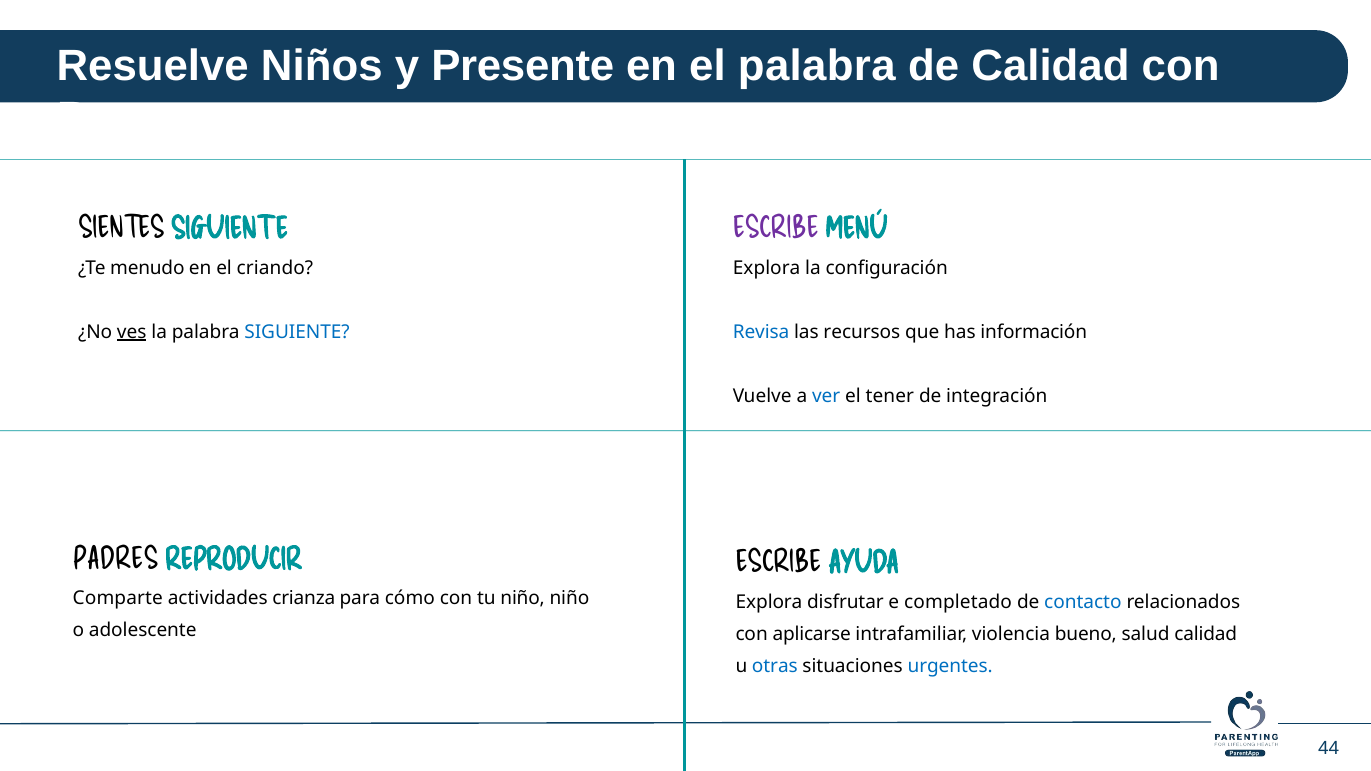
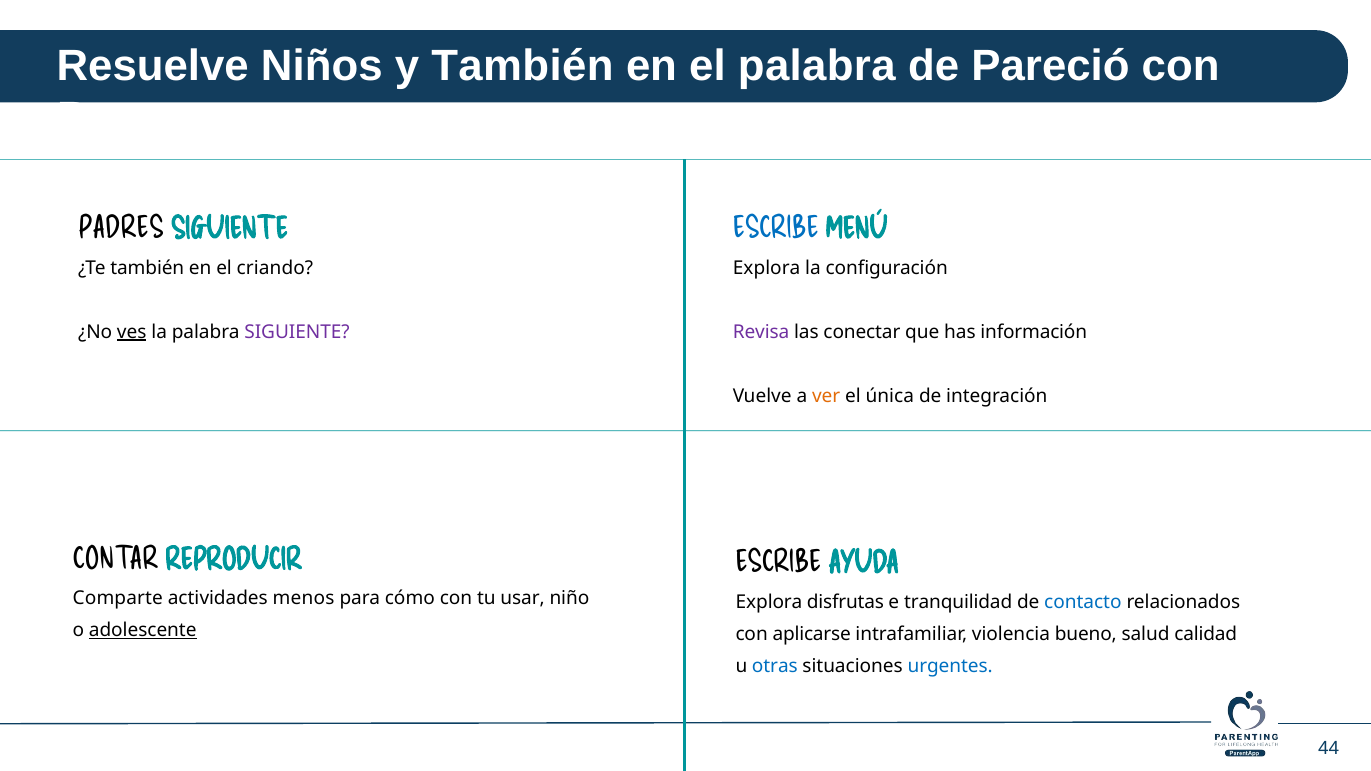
y Presente: Presente -> También (522, 66)
de Calidad: Calidad -> Pareció (1051, 66)
SIENTES: SIENTES -> PADRES (121, 229)
ESCRIBE colour: purple -> blue (776, 229)
¿Te menudo: menudo -> también (147, 268)
SIGUIENTE colour: blue -> purple (297, 332)
Revisa colour: blue -> purple (761, 332)
recursos: recursos -> conectar (862, 332)
ver colour: blue -> orange (826, 396)
tener: tener -> única (890, 396)
PADRES: PADRES -> CONTAR (115, 560)
crianza: crianza -> menos (304, 599)
tu niño: niño -> usar (523, 599)
disfrutar: disfrutar -> disfrutas (845, 602)
completado: completado -> tranquilidad (958, 602)
adolescente underline: none -> present (143, 631)
